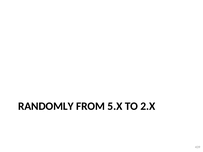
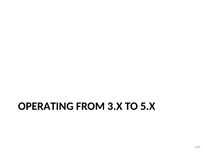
RANDOMLY: RANDOMLY -> OPERATING (46, 106)
5.X: 5.X -> 3.X (115, 106)
2.X: 2.X -> 5.X (148, 106)
